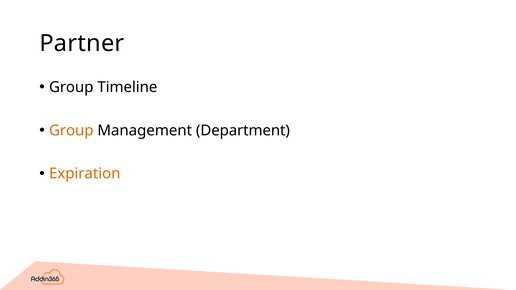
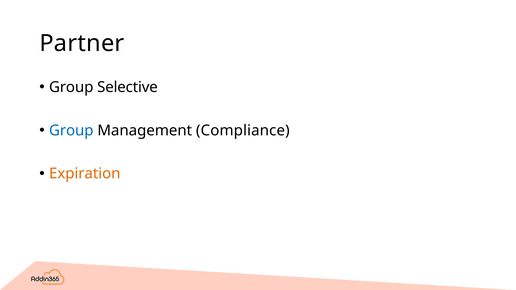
Timeline: Timeline -> Selective (127, 87)
Group colour: orange -> blue (71, 131)
Department: Department -> Compliance (243, 131)
